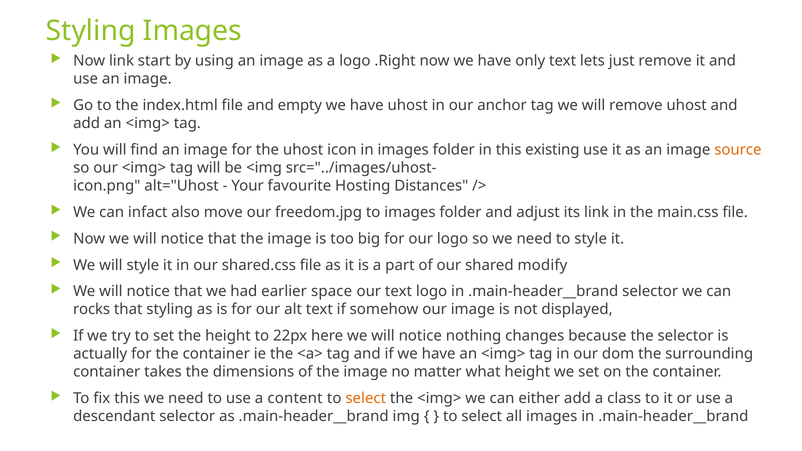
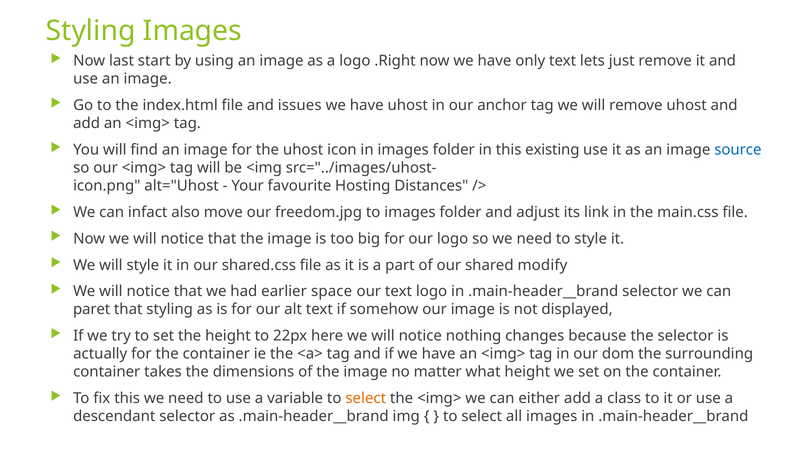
Now link: link -> last (122, 61)
empty: empty -> issues (300, 105)
source colour: orange -> blue (738, 150)
rocks: rocks -> paret (92, 310)
content: content -> variable (295, 398)
